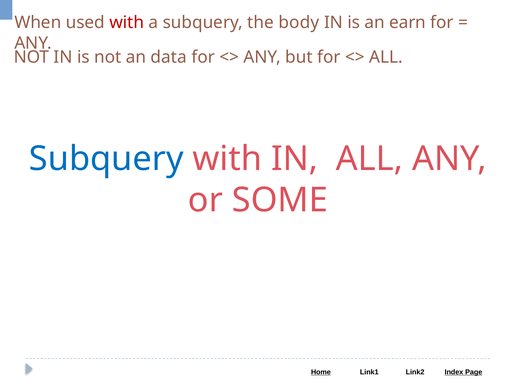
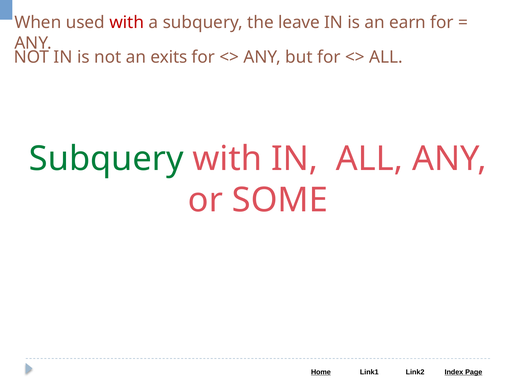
body: body -> leave (299, 22)
data: data -> exits (169, 57)
Subquery colour: blue -> green (106, 159)
